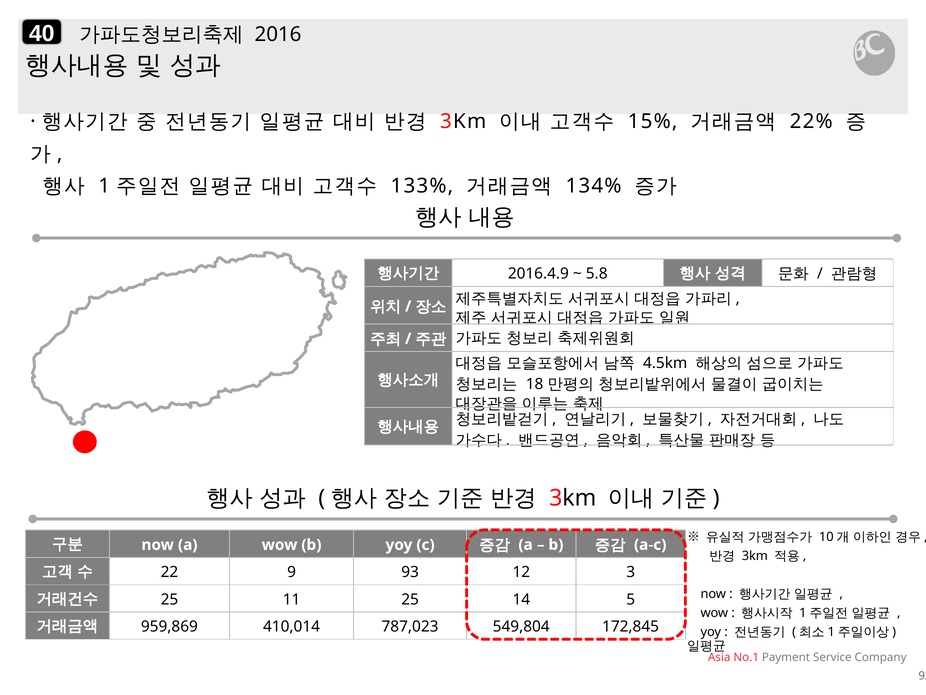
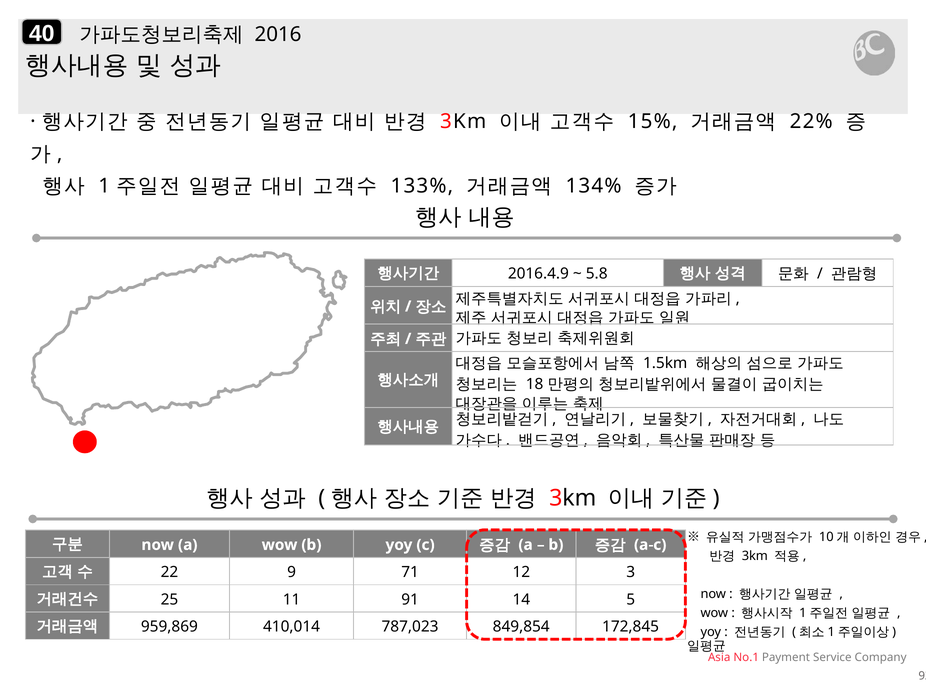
4.5km: 4.5km -> 1.5km (665, 363)
93: 93 -> 71 (410, 572)
11 25: 25 -> 91 (410, 599)
549,804: 549,804 -> 849,854 (521, 626)
